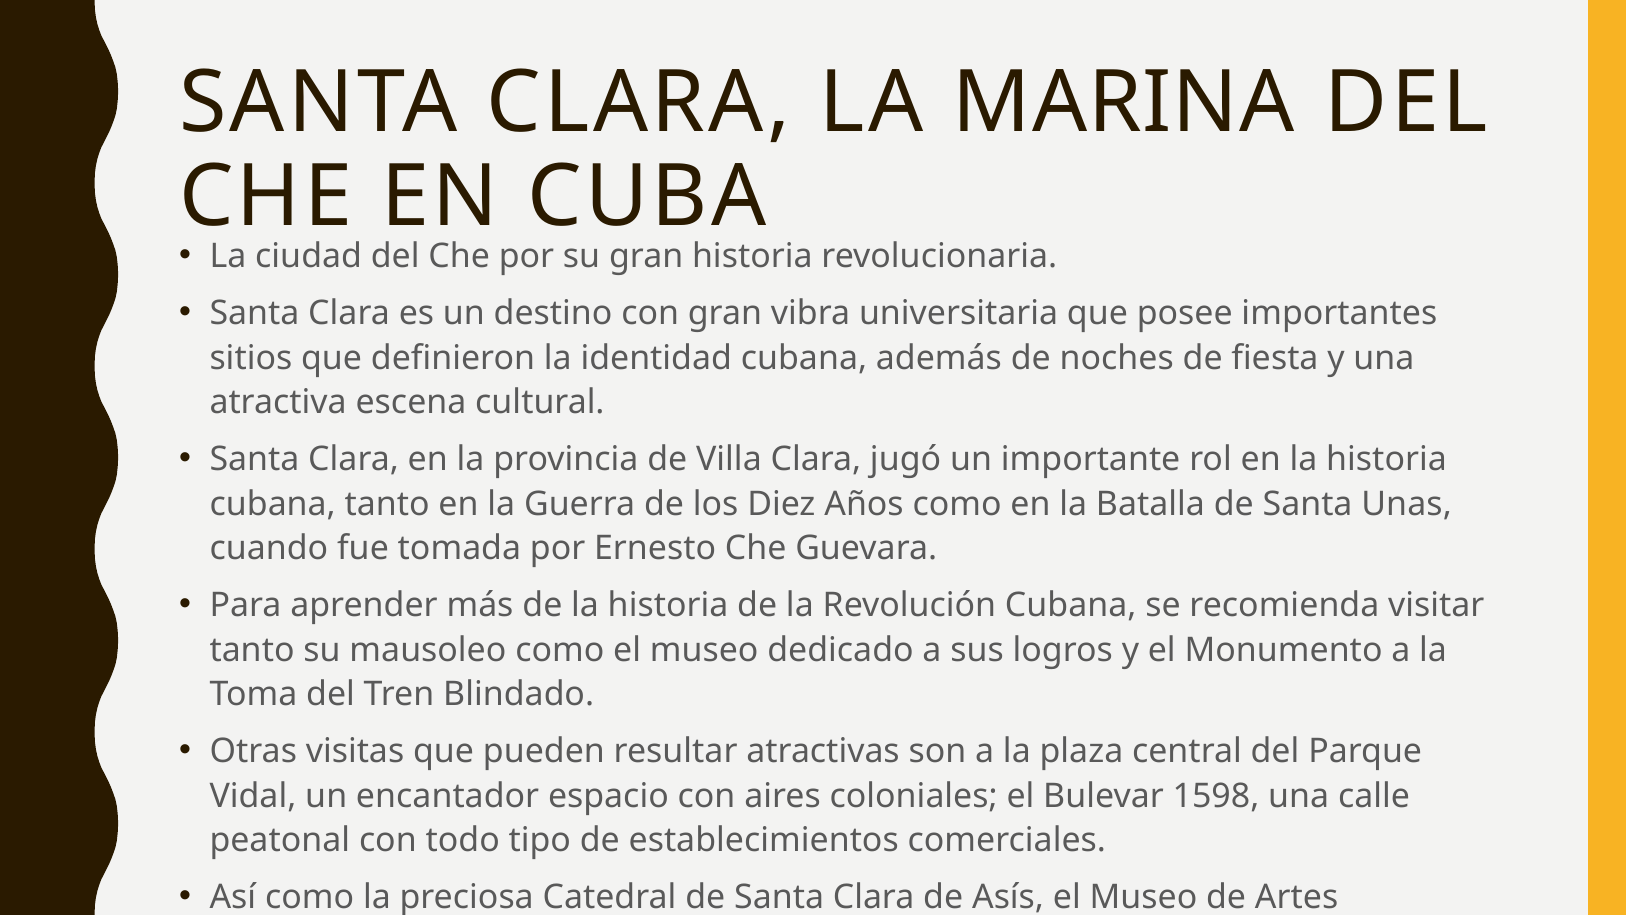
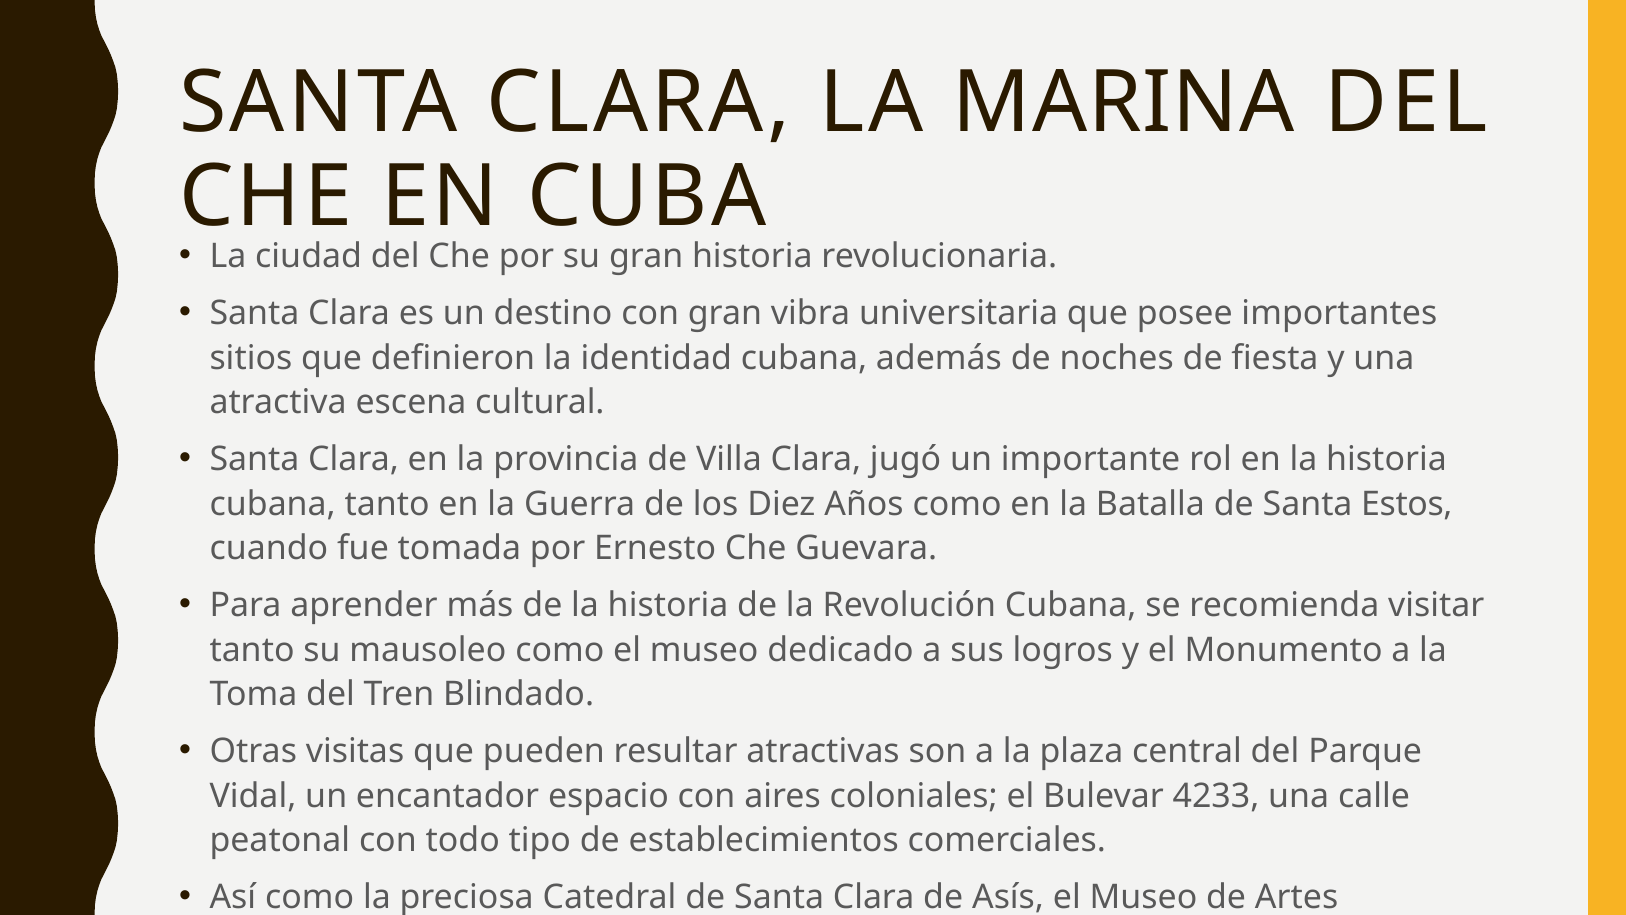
Unas: Unas -> Estos (1407, 504)
1598: 1598 -> 4233 (1216, 796)
